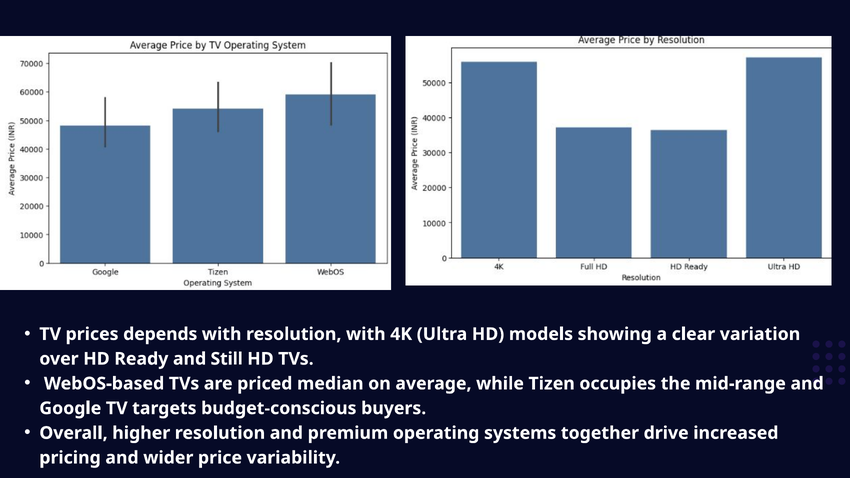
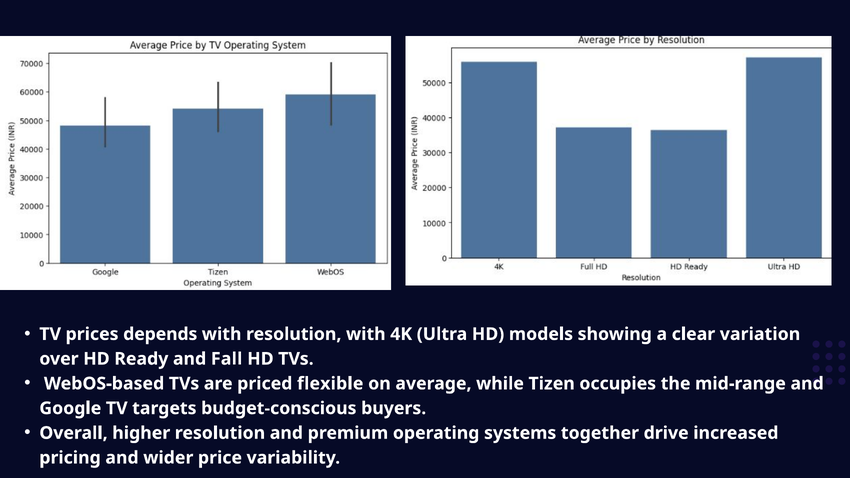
Still: Still -> Fall (227, 359)
median: median -> flexible (330, 384)
